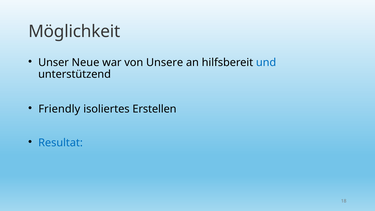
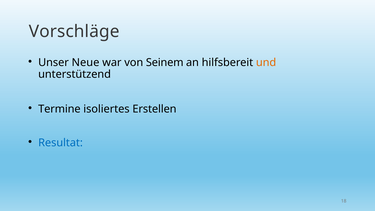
Möglichkeit: Möglichkeit -> Vorschläge (74, 32)
Unsere: Unsere -> Seinem (165, 63)
und colour: blue -> orange (266, 63)
Friendly: Friendly -> Termine (59, 109)
